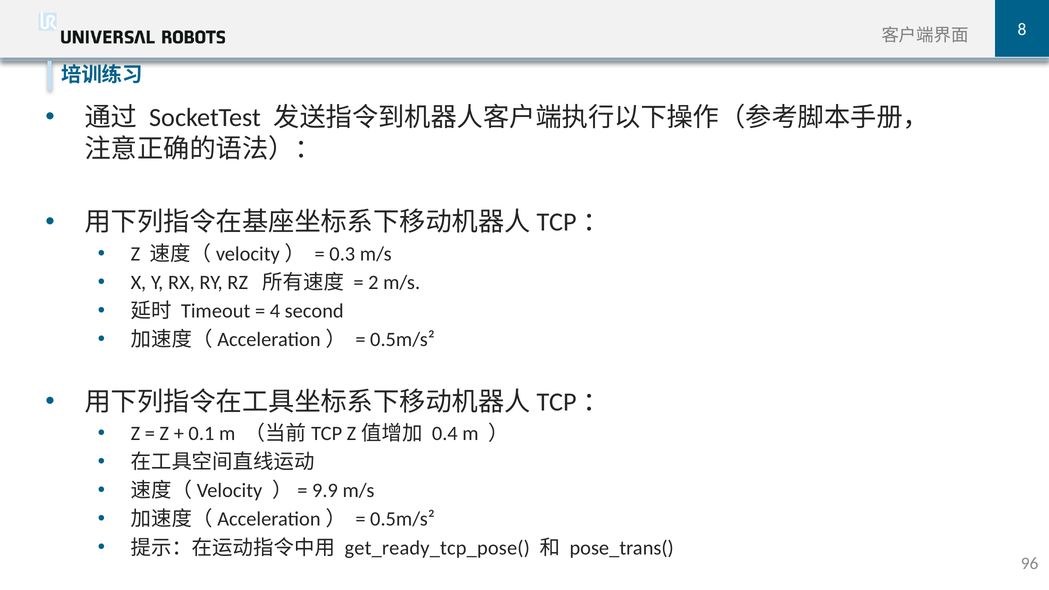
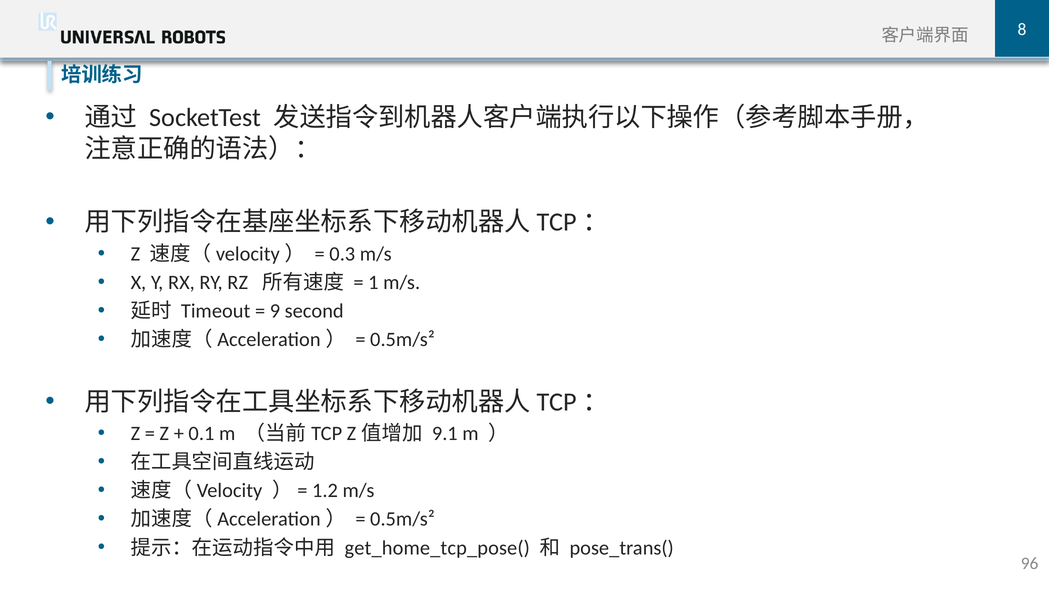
2: 2 -> 1 (373, 283)
4: 4 -> 9 (275, 311)
0.4: 0.4 -> 9.1 (445, 434)
9.9: 9.9 -> 1.2 (325, 491)
get_ready_tcp_pose(: get_ready_tcp_pose( -> get_home_tcp_pose( (437, 548)
